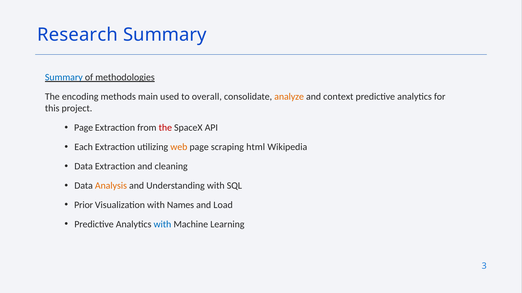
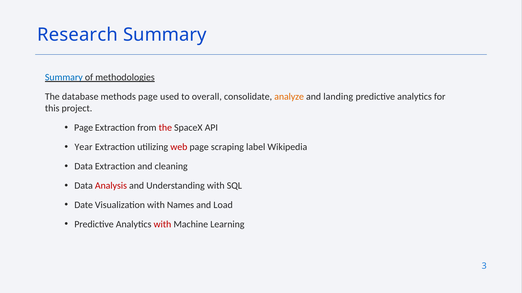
encoding: encoding -> database (80, 97)
methods main: main -> page (148, 97)
context: context -> landing (338, 97)
Each: Each -> Year (84, 147)
web colour: orange -> red (179, 147)
html: html -> label (256, 147)
Analysis colour: orange -> red (111, 186)
Prior: Prior -> Date (84, 205)
with colour: blue -> red (162, 225)
